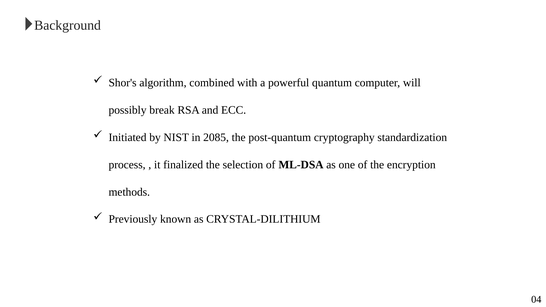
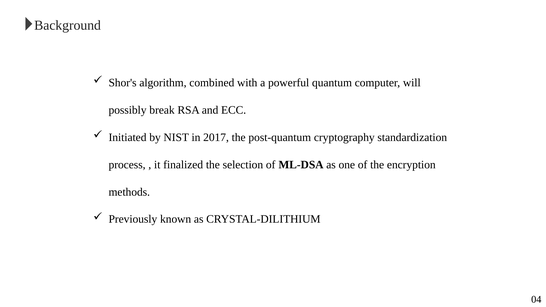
2085: 2085 -> 2017 (216, 137)
